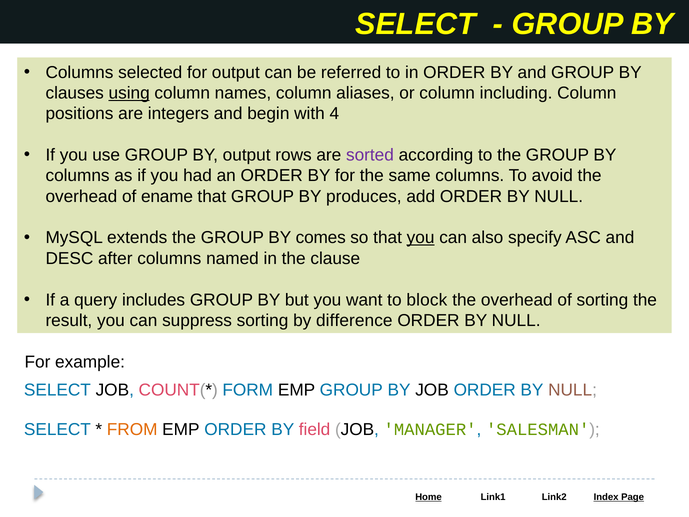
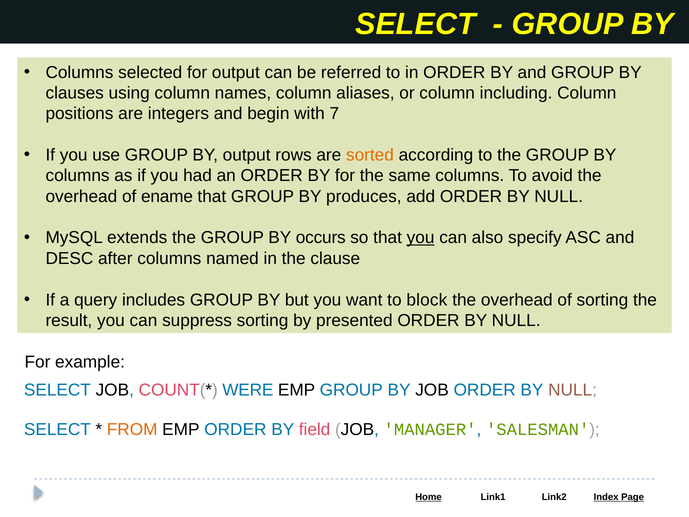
using underline: present -> none (129, 93)
4: 4 -> 7 (334, 114)
sorted colour: purple -> orange (370, 155)
comes: comes -> occurs (321, 238)
difference: difference -> presented (354, 320)
FORM: FORM -> WERE (248, 390)
